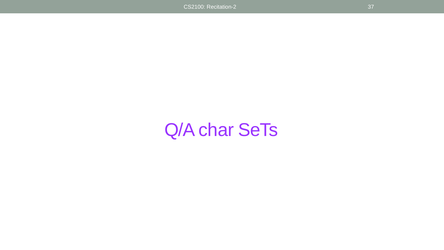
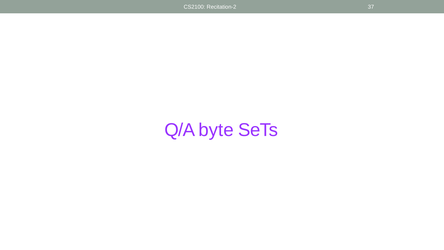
char: char -> byte (216, 130)
